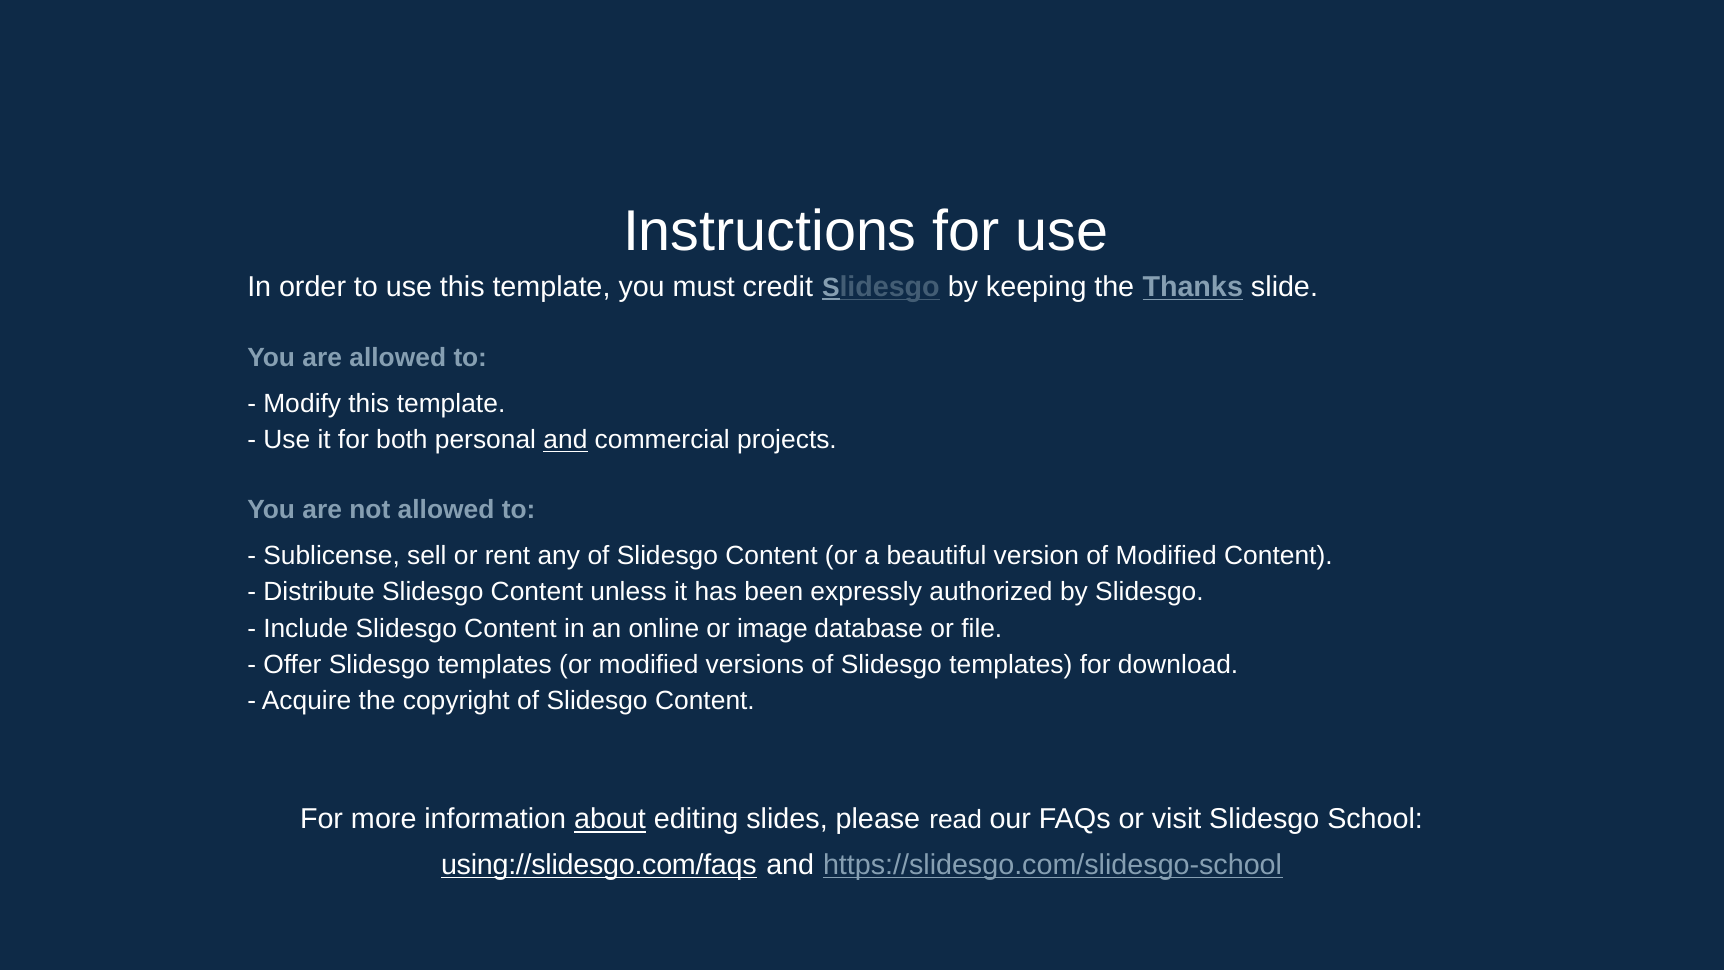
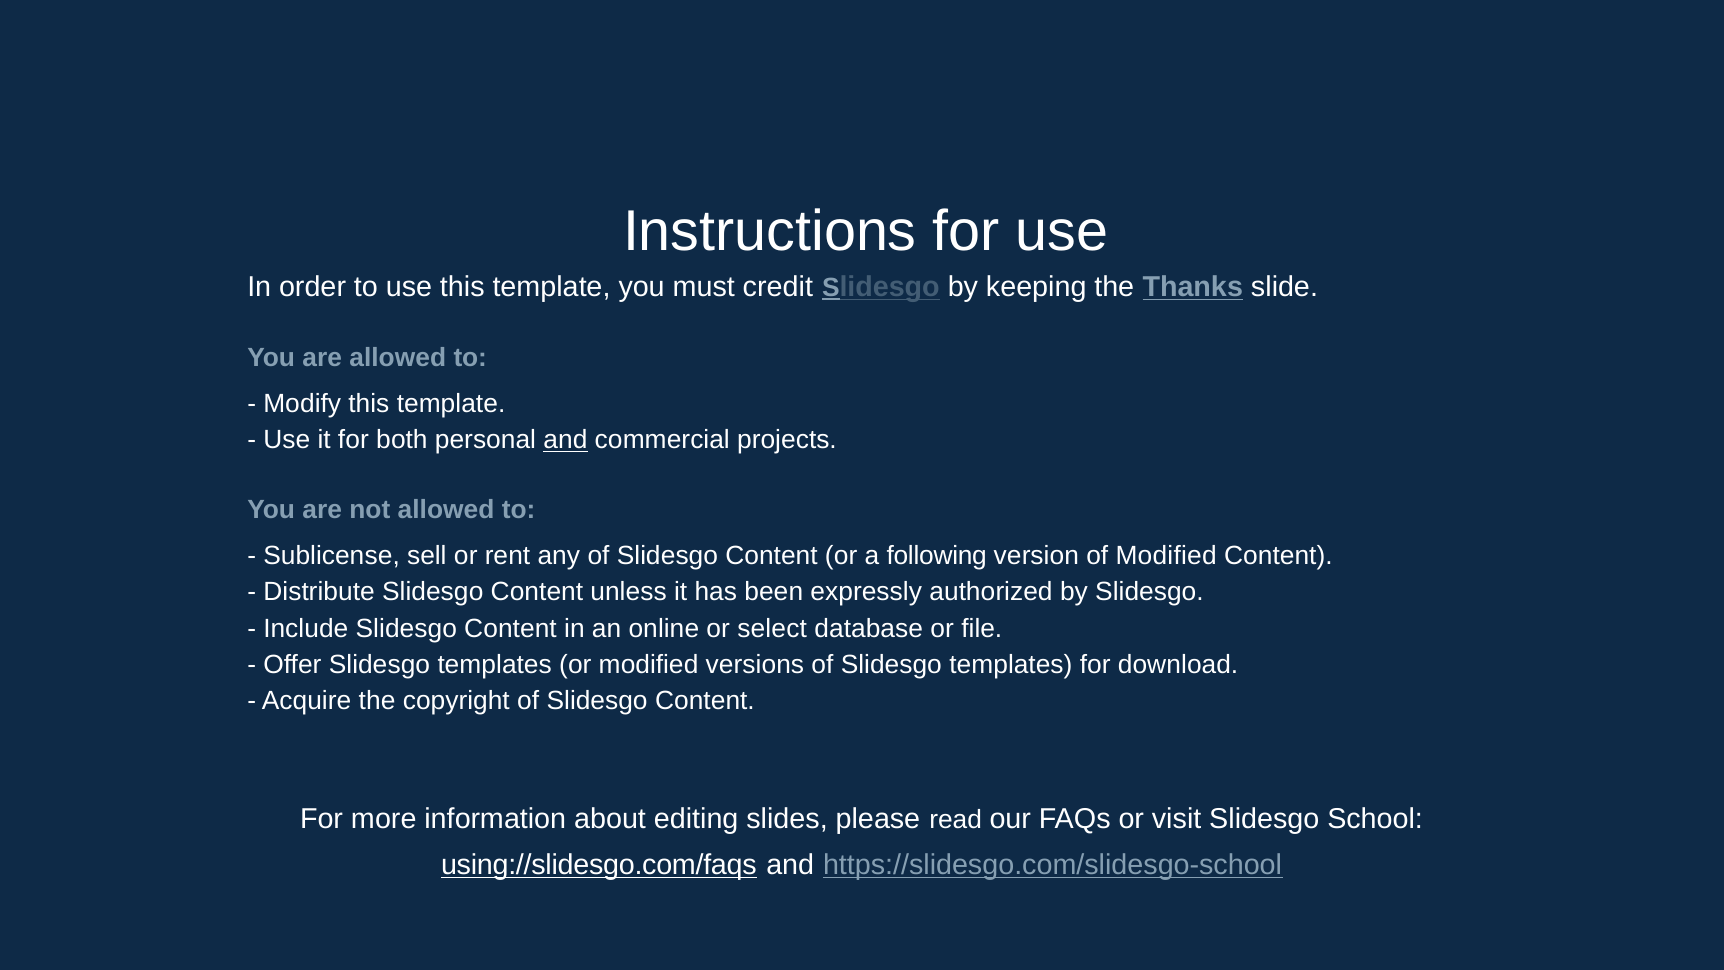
beautiful: beautiful -> following (937, 556)
image: image -> select (772, 628)
about underline: present -> none (610, 819)
